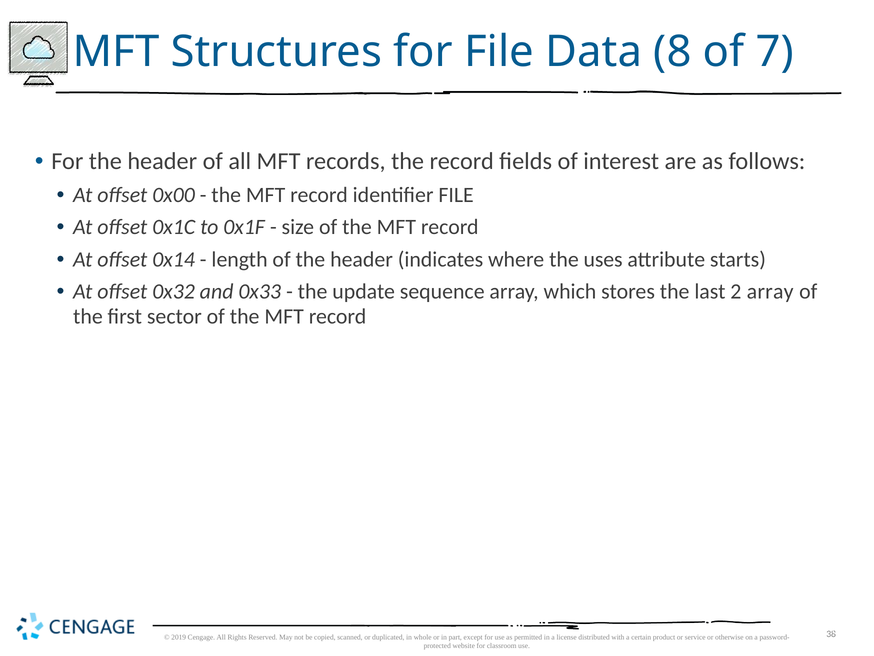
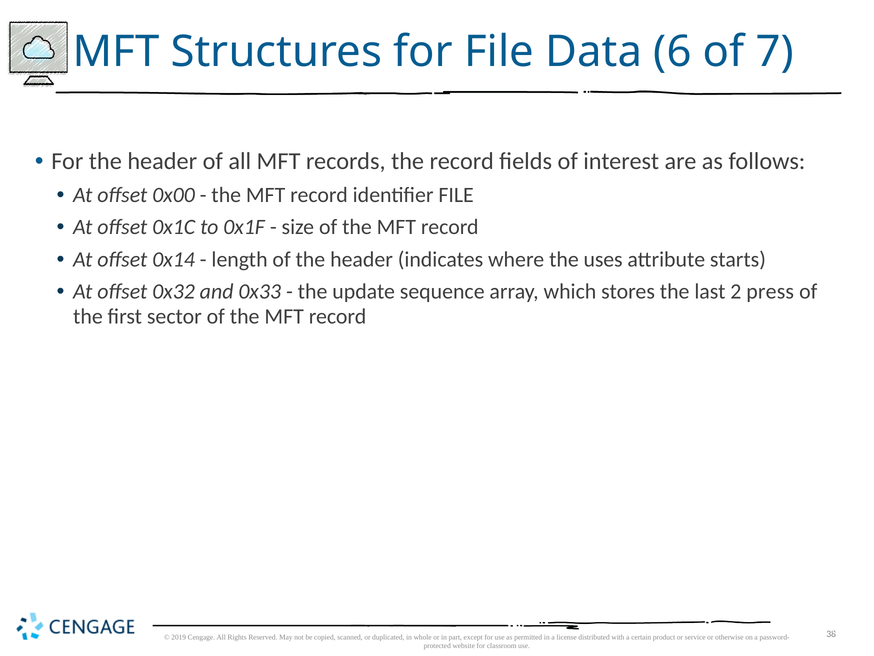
8: 8 -> 6 (672, 52)
2 array: array -> press (770, 291)
